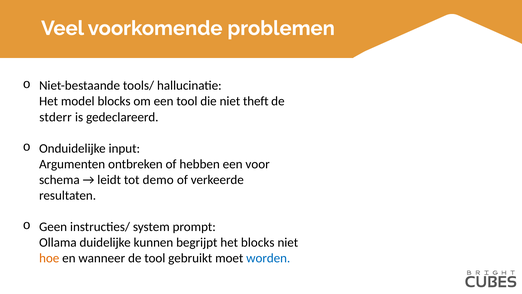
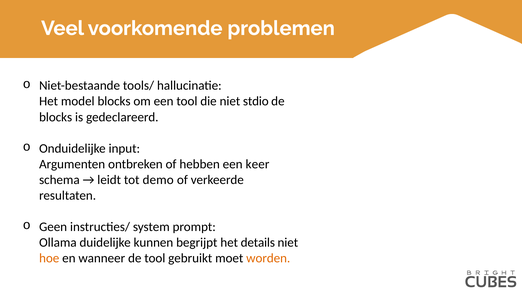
theft: theft -> stdio (256, 101)
stderr: stderr -> blocks (56, 117)
voor: voor -> keer (258, 164)
het blocks: blocks -> details (258, 242)
worden colour: blue -> orange (268, 258)
